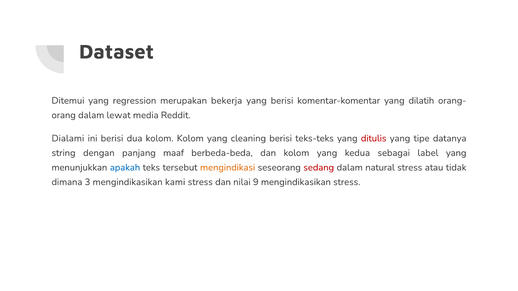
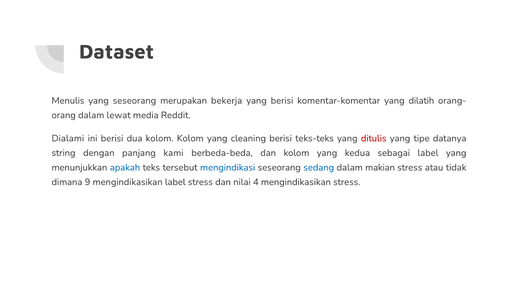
Ditemui: Ditemui -> Menulis (68, 101)
yang regression: regression -> seseorang (134, 101)
maaf: maaf -> kami (173, 153)
mengindikasi colour: orange -> blue (228, 168)
sedang colour: red -> blue (319, 168)
natural: natural -> makian (380, 168)
3: 3 -> 9 (88, 182)
mengindikasikan kami: kami -> label (175, 182)
9: 9 -> 4 (256, 182)
